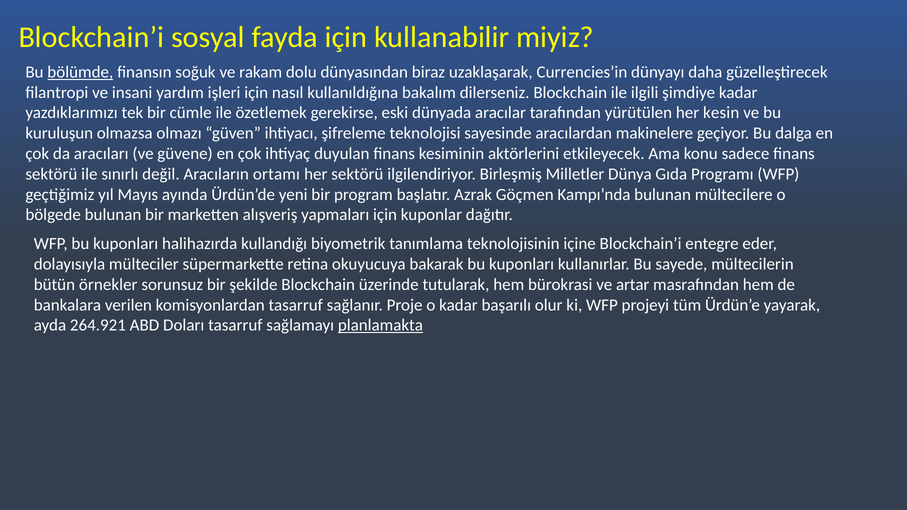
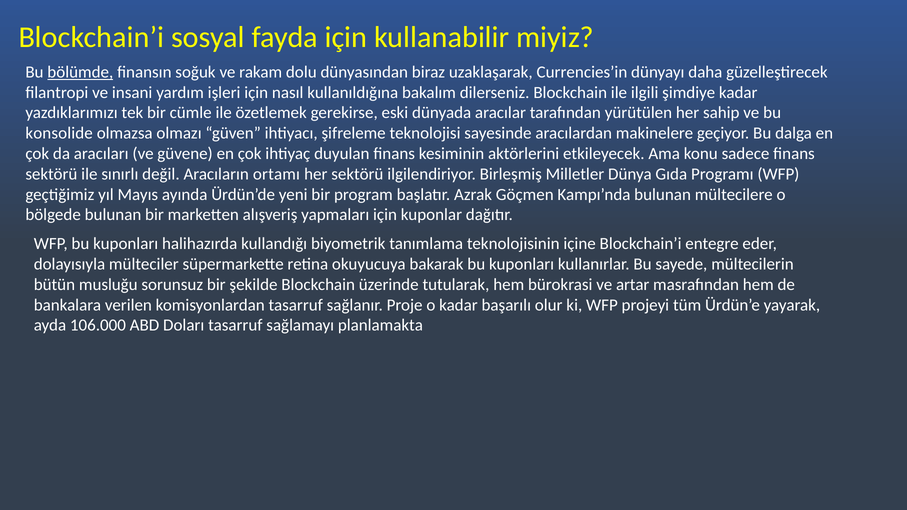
kesin: kesin -> sahip (721, 113)
kuruluşun: kuruluşun -> konsolide (59, 133)
örnekler: örnekler -> musluğu (108, 285)
264.921: 264.921 -> 106.000 (98, 325)
planlamakta underline: present -> none (380, 325)
